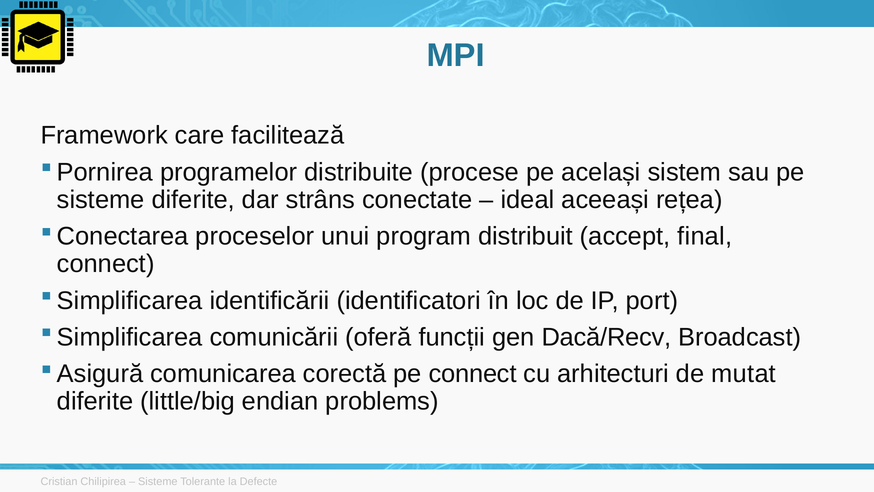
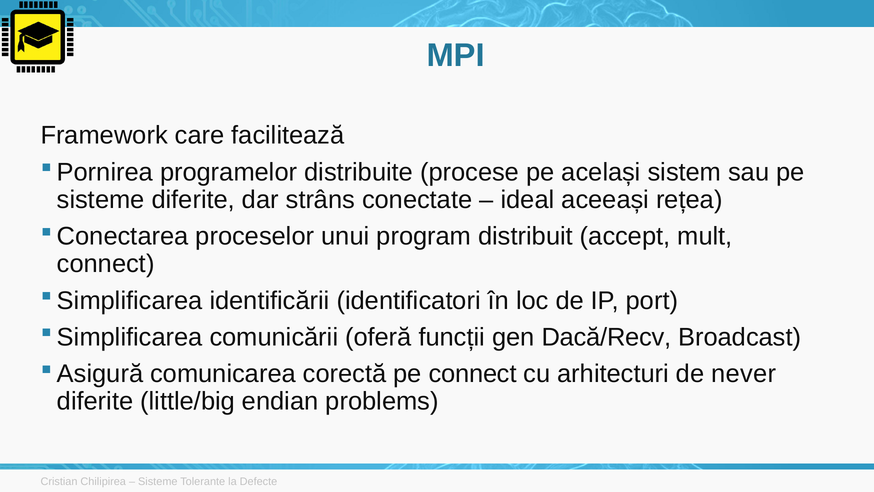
final: final -> mult (705, 236)
mutat: mutat -> never (744, 374)
